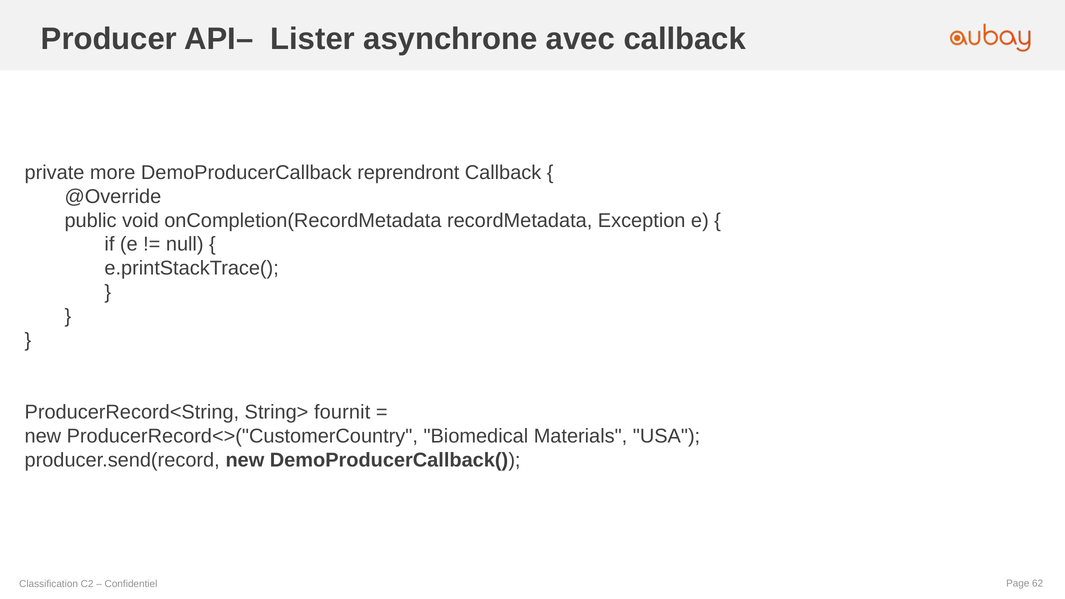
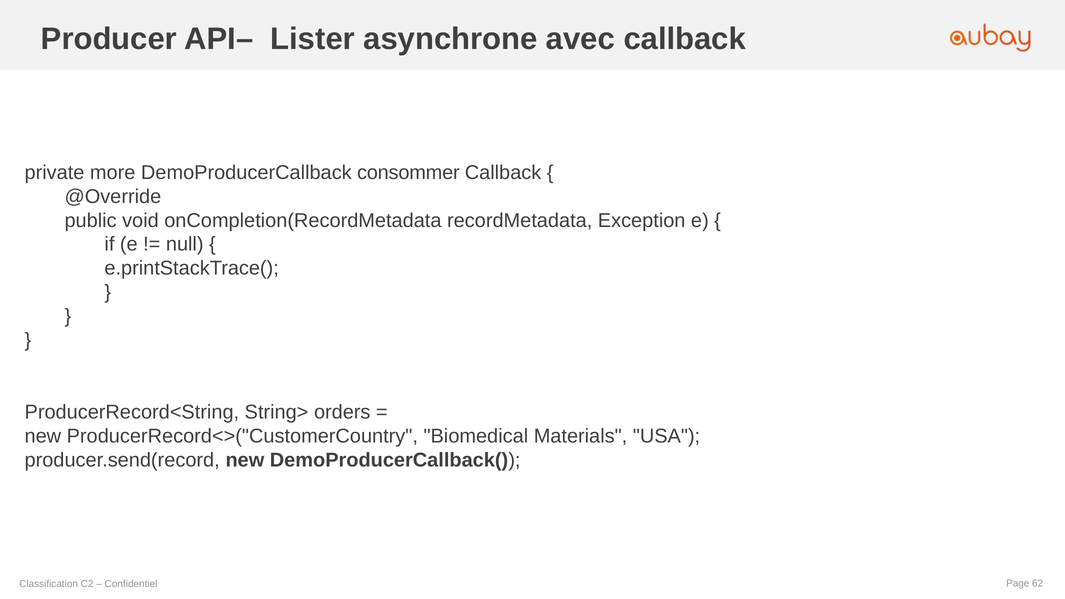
reprendront: reprendront -> consommer (408, 173)
fournit: fournit -> orders (342, 412)
